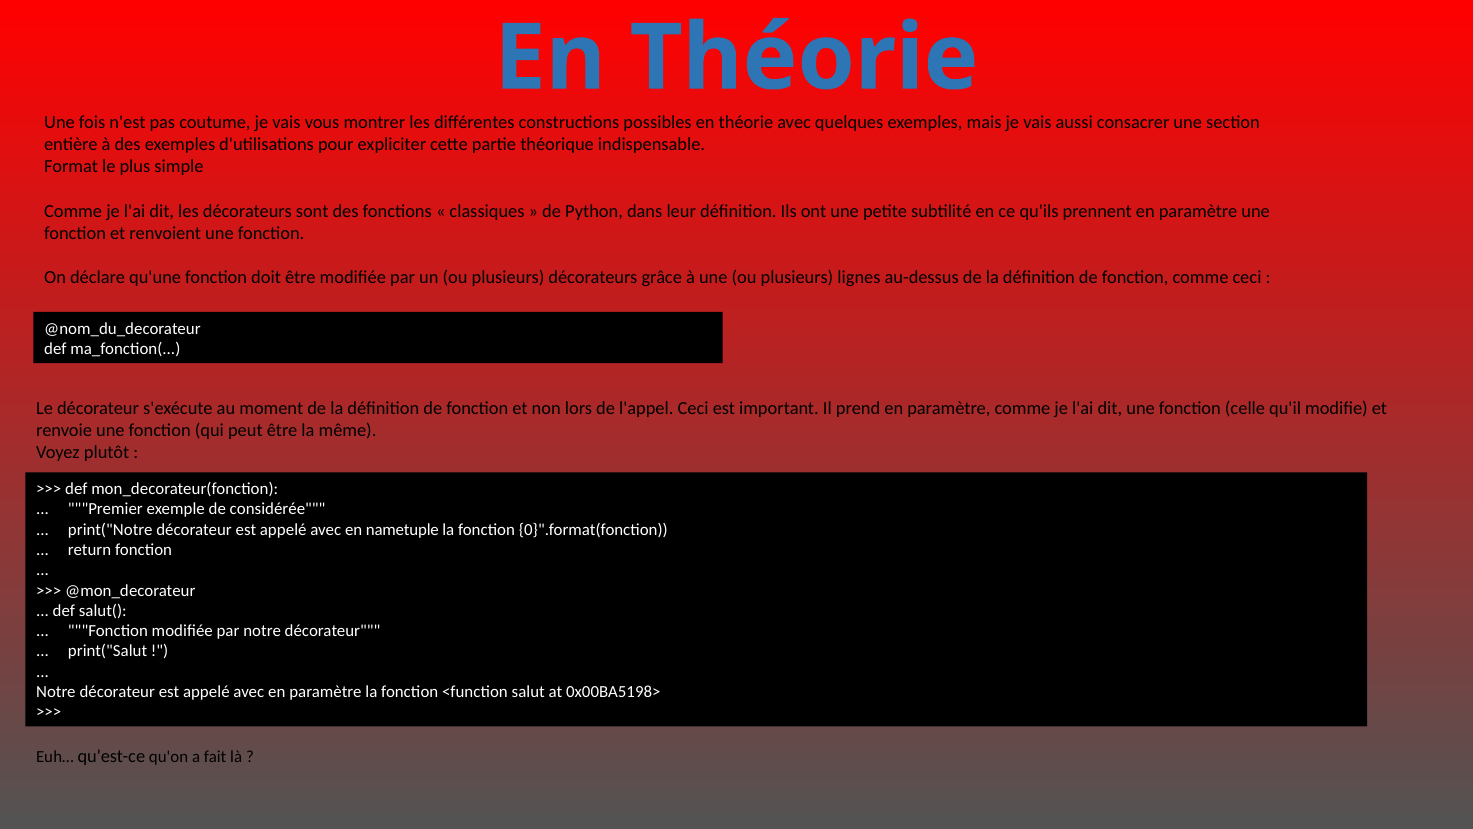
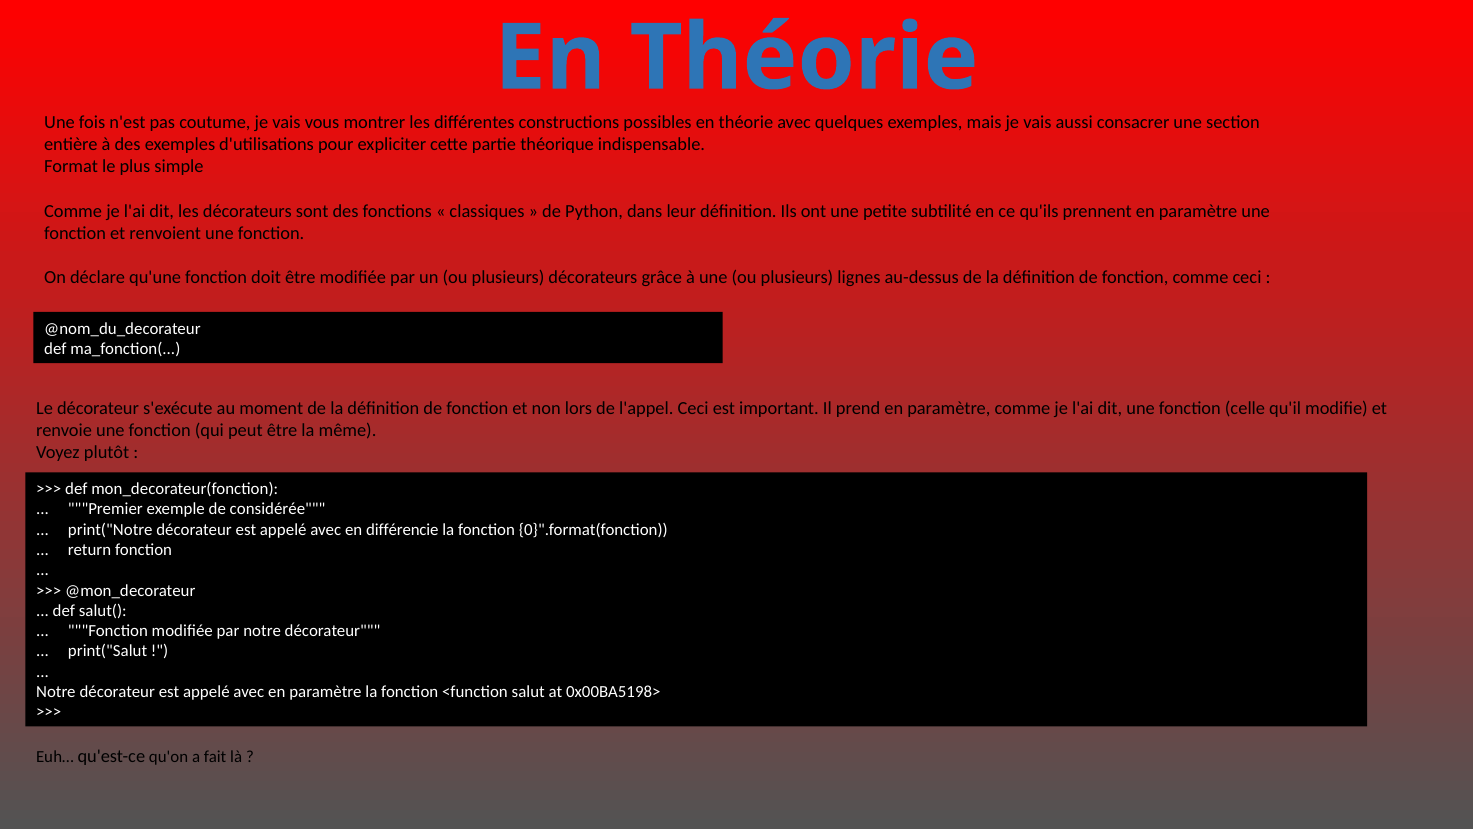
nametuple: nametuple -> différencie (402, 529)
